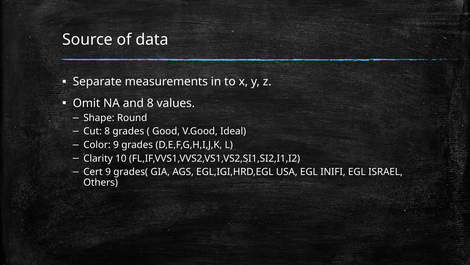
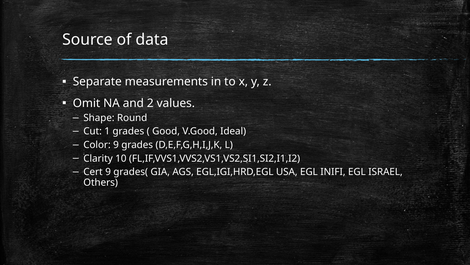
and 8: 8 -> 2 (150, 103)
Cut 8: 8 -> 1 (107, 131)
